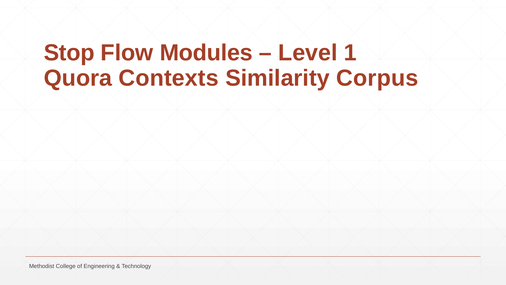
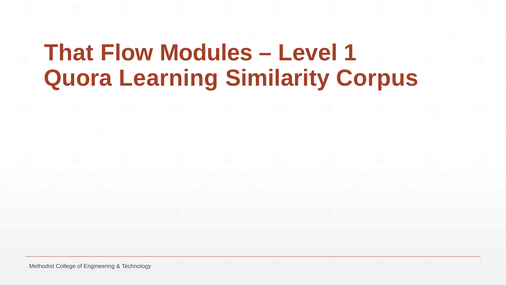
Stop: Stop -> That (69, 53)
Contexts: Contexts -> Learning (169, 78)
